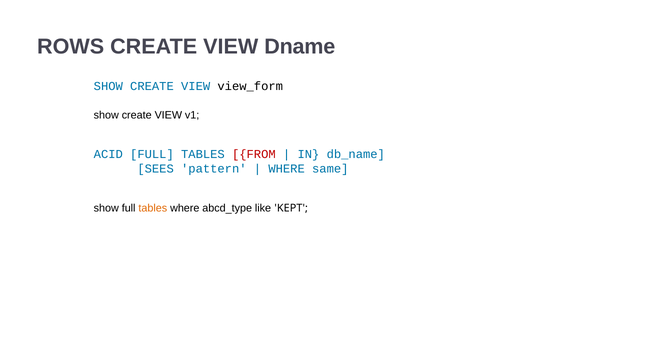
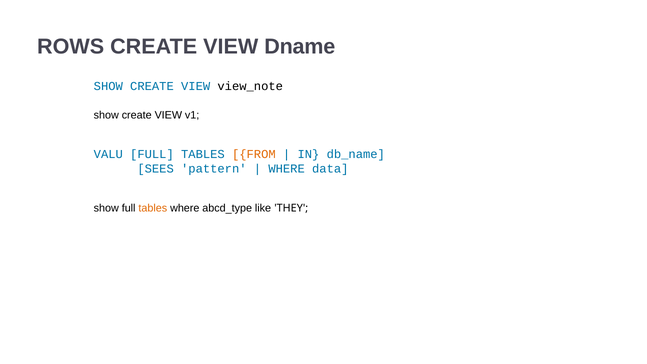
view_form: view_form -> view_note (250, 86)
ACID: ACID -> VALU (108, 154)
FROM colour: red -> orange (254, 154)
same: same -> data (330, 169)
KEPT: KEPT -> THEY (291, 208)
